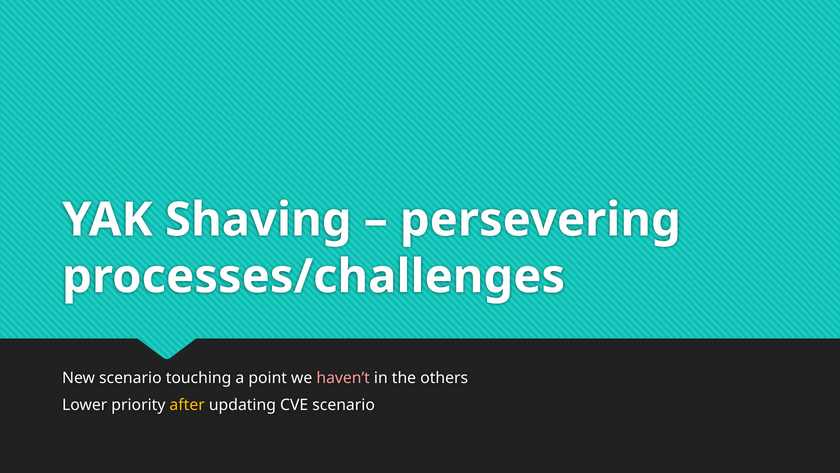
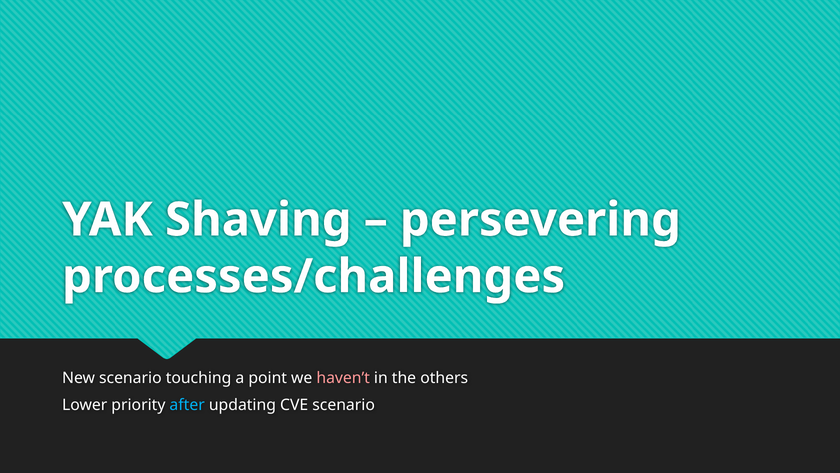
after colour: yellow -> light blue (187, 405)
